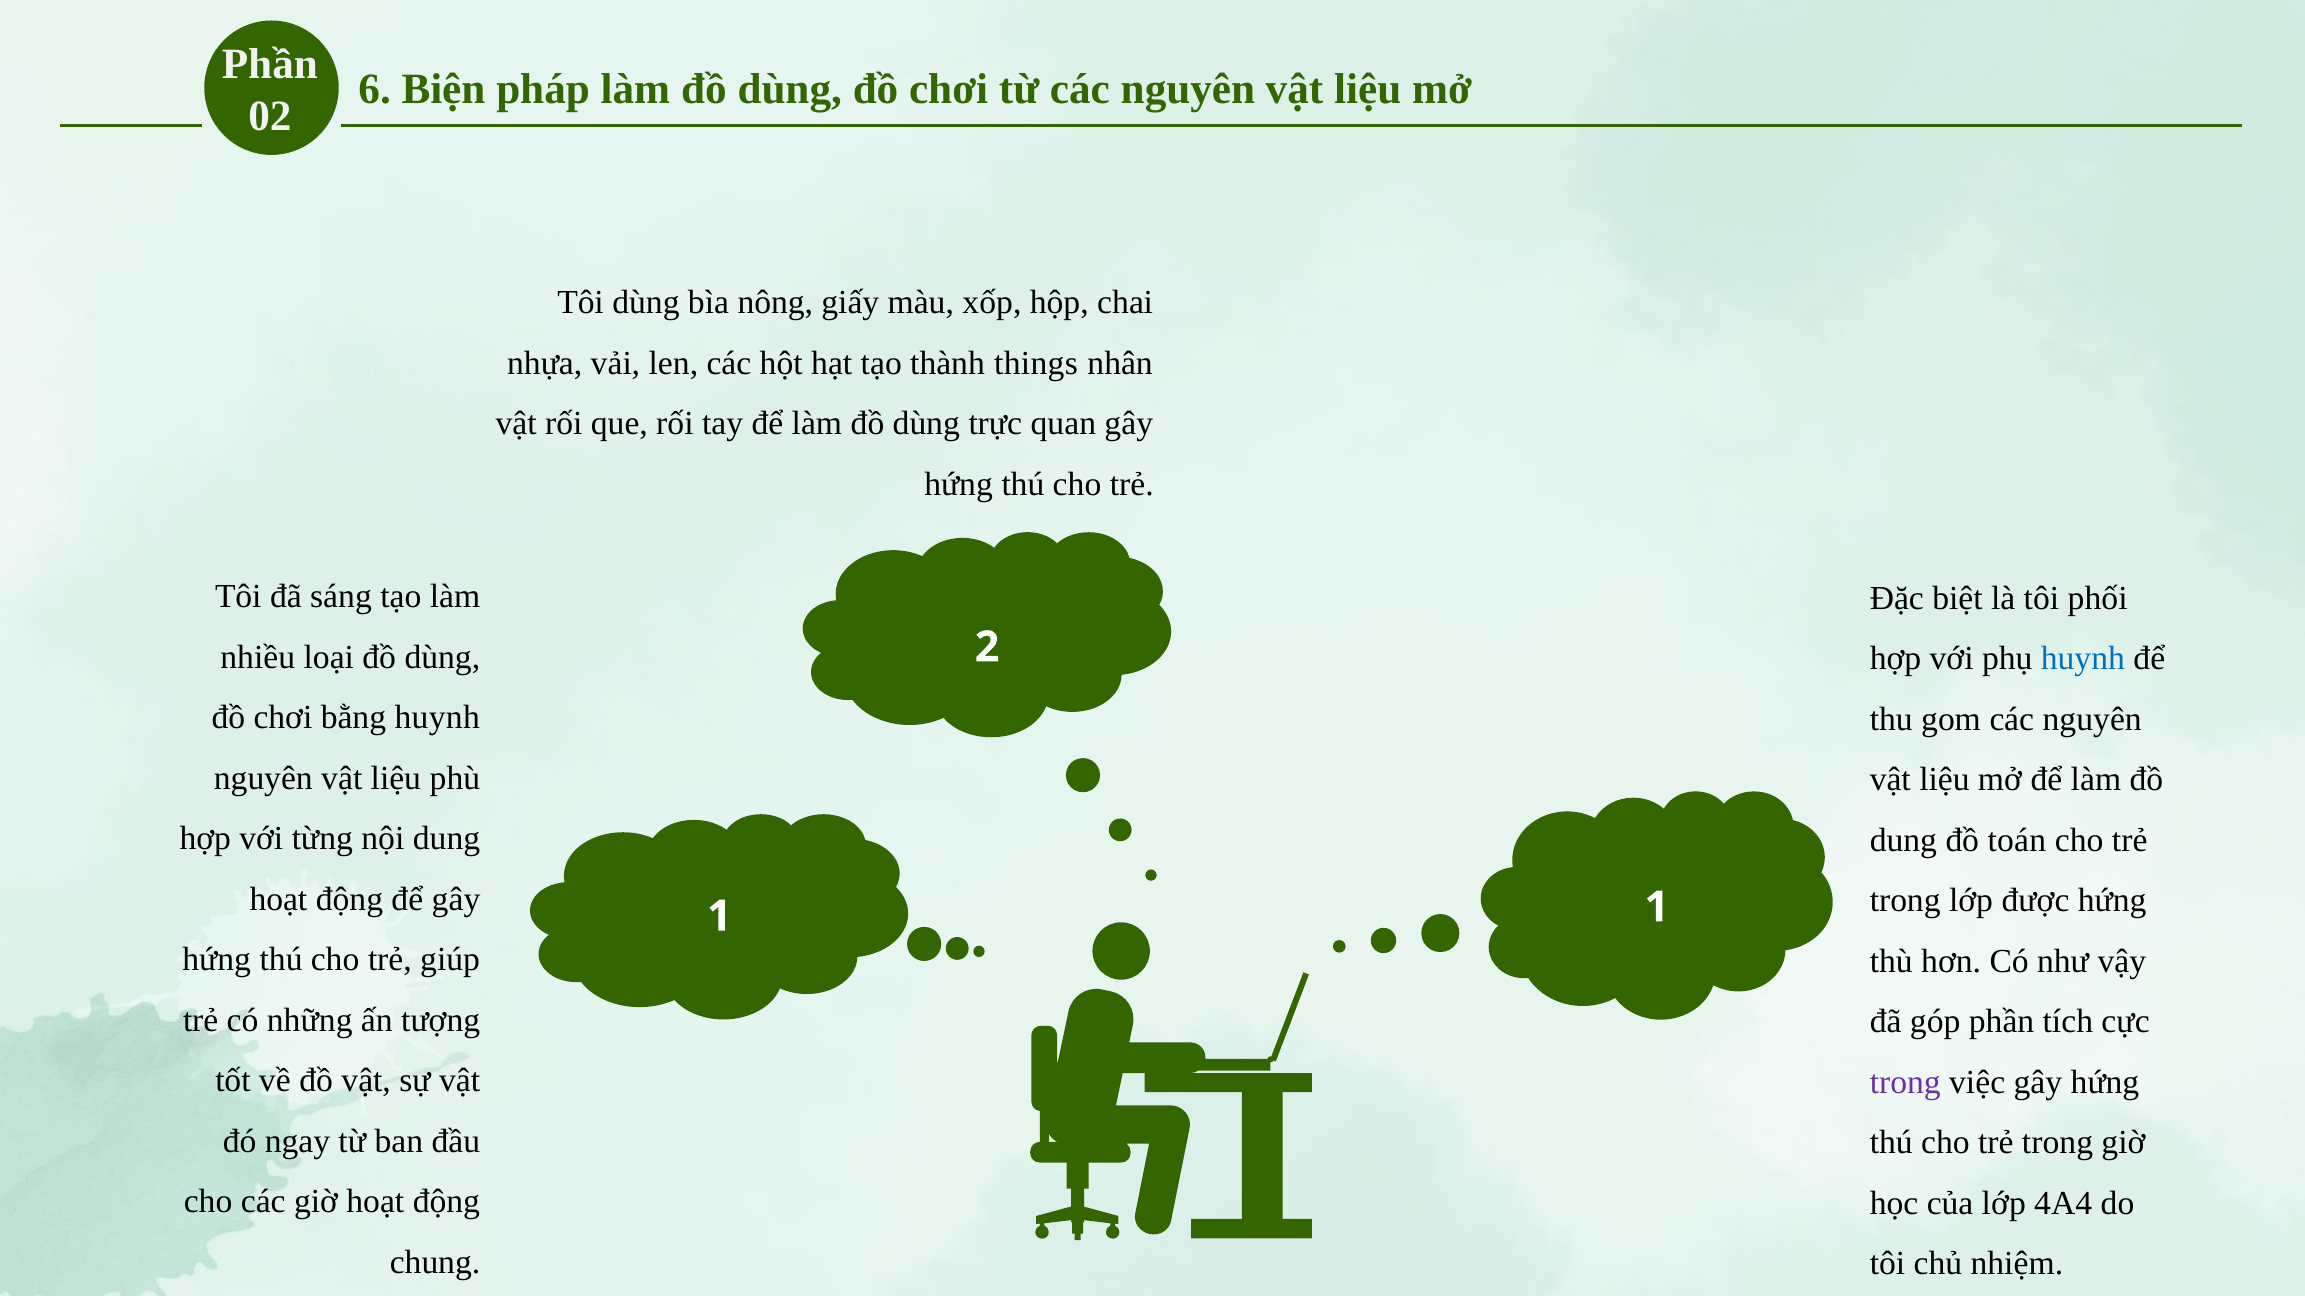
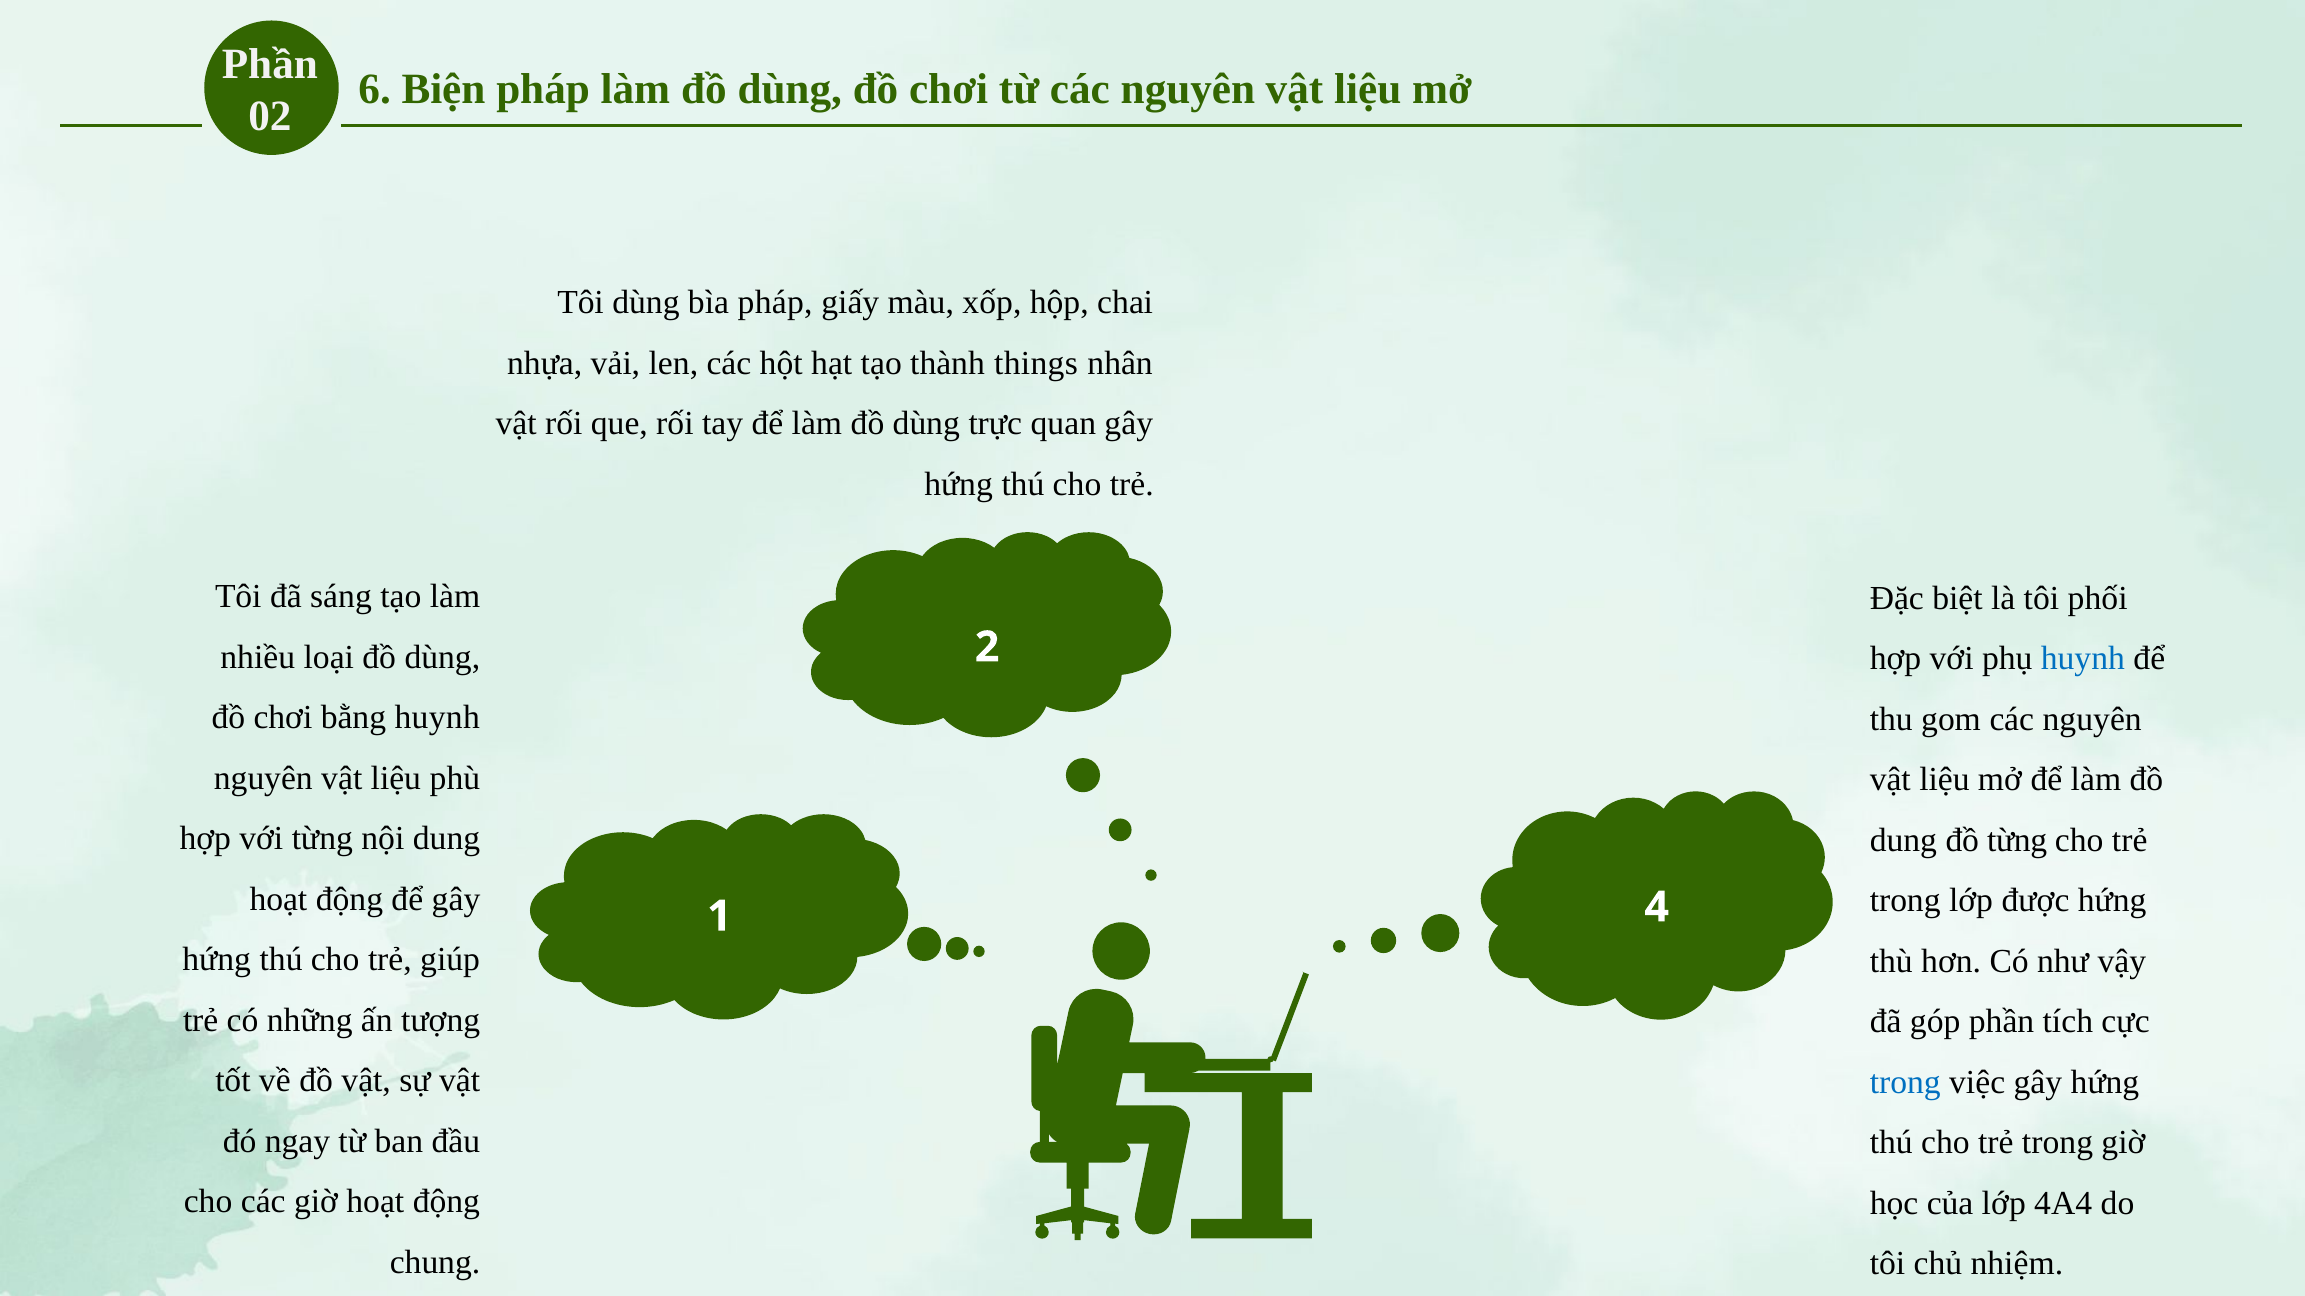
bìa nông: nông -> pháp (775, 303)
đồ toán: toán -> từng (2017, 841)
1 1: 1 -> 4 (1657, 908)
trong colour: purple -> blue (1905, 1083)
